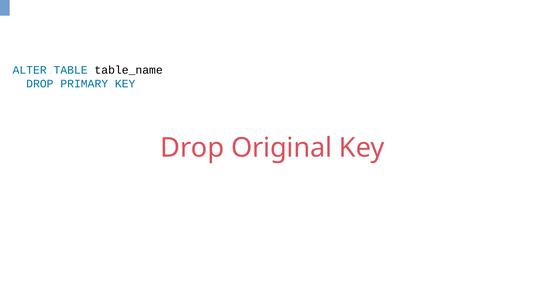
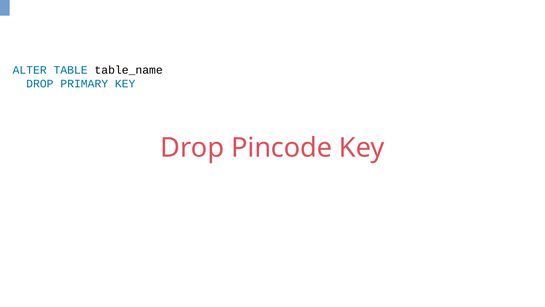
Original: Original -> Pincode (282, 148)
